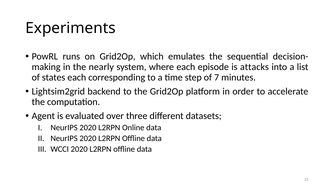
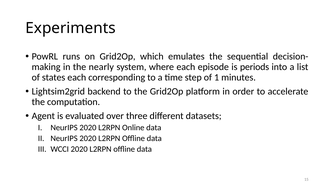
attacks: attacks -> periods (255, 67)
7: 7 -> 1 (217, 77)
